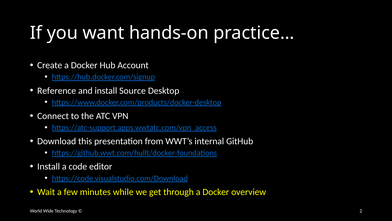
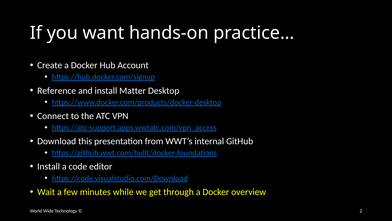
Source: Source -> Matter (133, 90)
